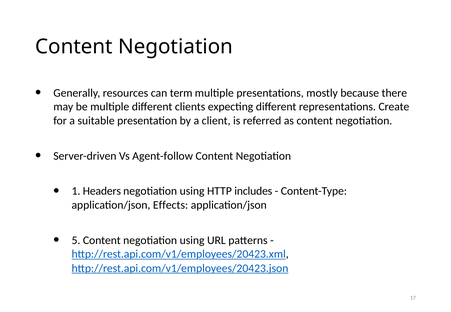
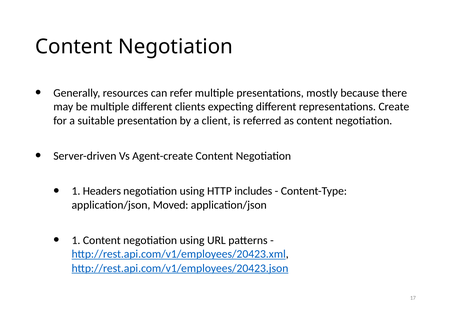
term: term -> refer (181, 93)
Agent-follow: Agent-follow -> Agent-create (163, 156)
Effects: Effects -> Moved (171, 205)
5: 5 -> 1 (76, 240)
